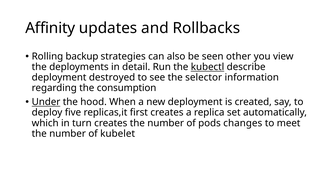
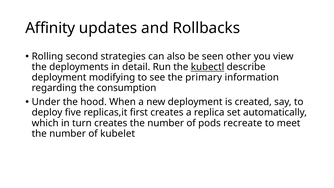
backup: backup -> second (82, 56)
destroyed: destroyed -> modifying (112, 77)
selector: selector -> primary (204, 77)
Under underline: present -> none (46, 102)
changes: changes -> recreate (243, 123)
